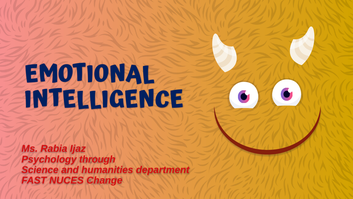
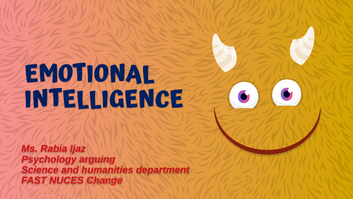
through: through -> arguing (97, 159)
